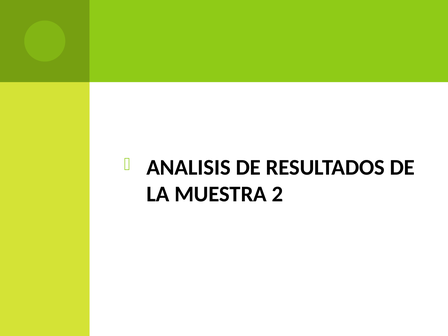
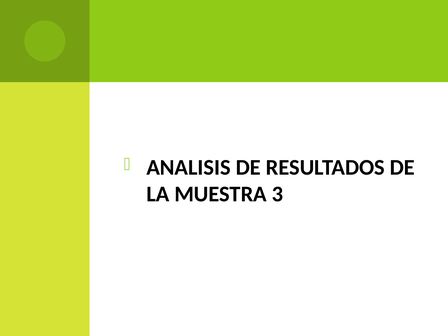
2: 2 -> 3 (278, 194)
